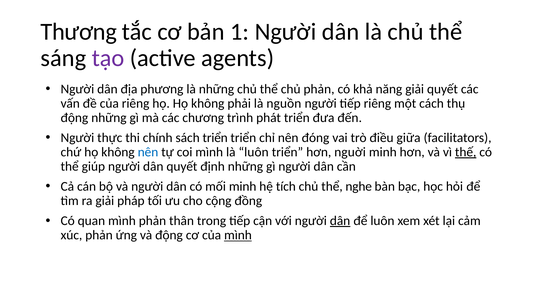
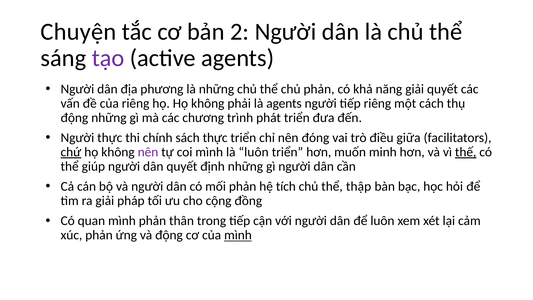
Thương: Thương -> Chuyện (78, 32)
1: 1 -> 2 (239, 32)
là nguồn: nguồn -> agents (284, 103)
sách triển: triển -> thực (215, 138)
chứ underline: none -> present (71, 152)
nên colour: blue -> purple (148, 152)
nguời: nguời -> muốn (350, 152)
mối minh: minh -> phản (243, 186)
nghe: nghe -> thập (359, 186)
dân underline: present -> none (340, 221)
